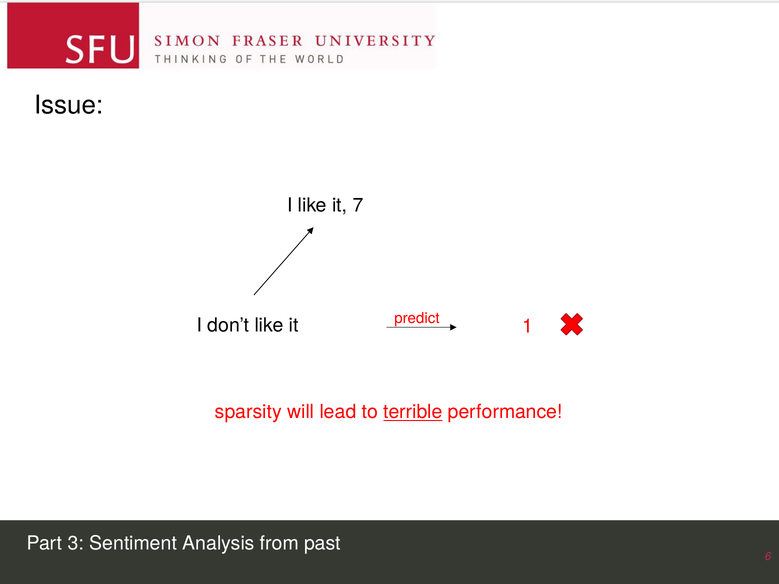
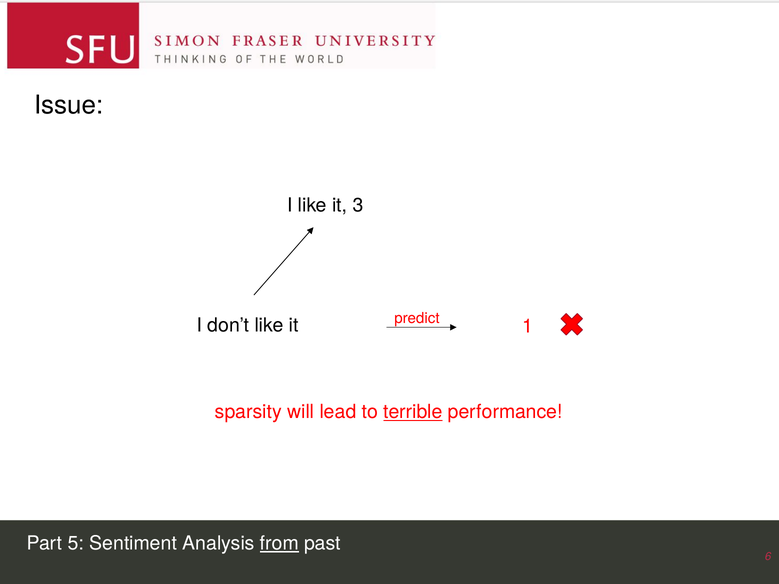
7: 7 -> 3 (358, 205)
3: 3 -> 5 (76, 544)
from underline: none -> present (279, 544)
